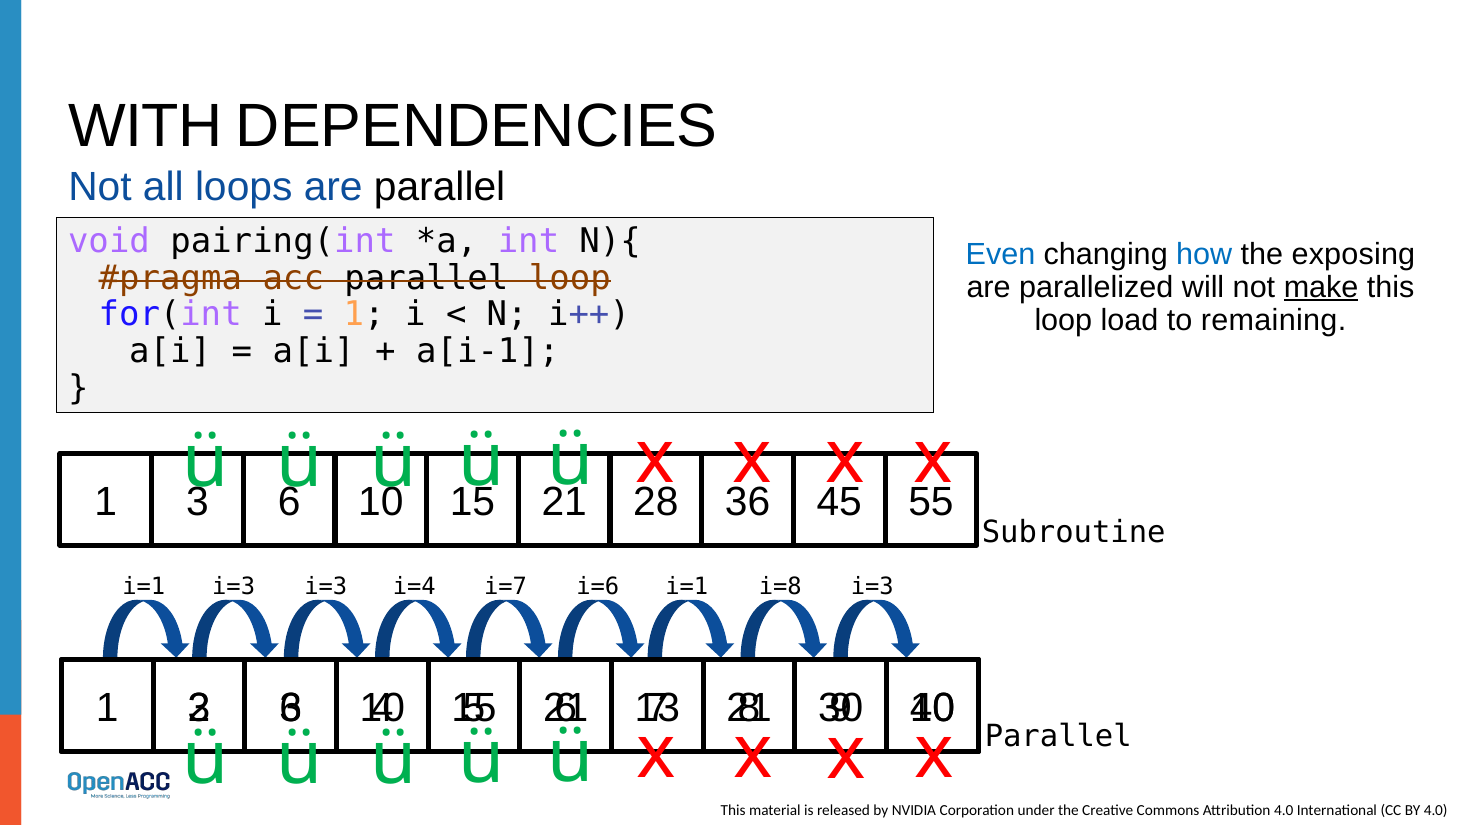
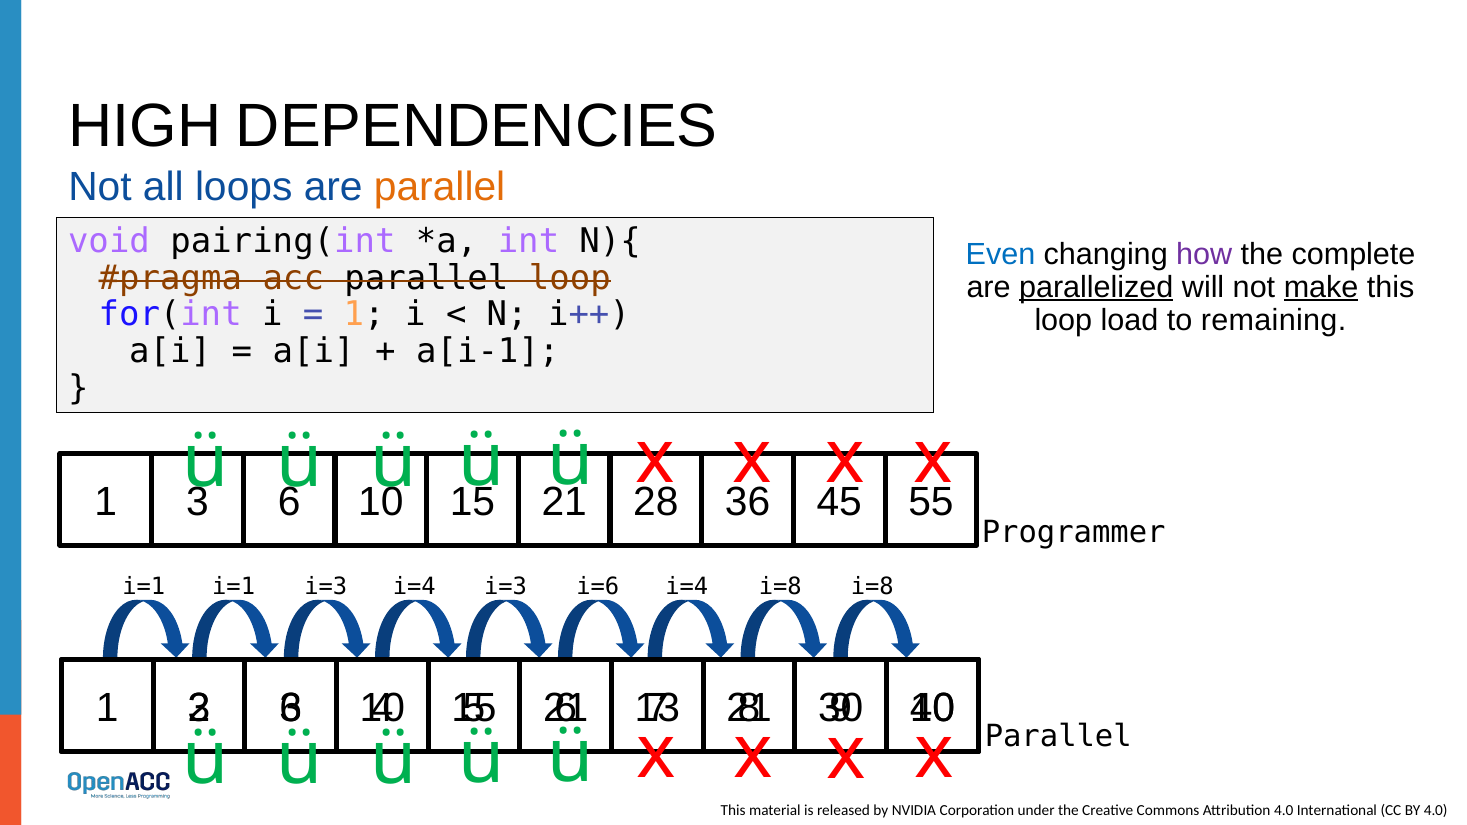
WITH: WITH -> HIGH (145, 126)
parallel colour: black -> orange (440, 187)
how colour: blue -> purple (1204, 254)
exposing: exposing -> complete (1354, 254)
parallelized underline: none -> present (1096, 287)
Subroutine: Subroutine -> Programmer (1074, 532)
i=1 i=3: i=3 -> i=1 (234, 587)
i=4 i=7: i=7 -> i=3 (506, 587)
i=6 i=1: i=1 -> i=4 (687, 587)
i=8 i=3: i=3 -> i=8 (872, 586)
